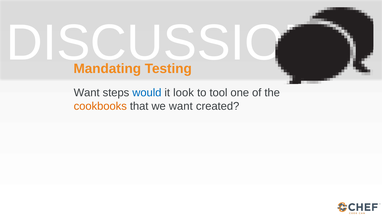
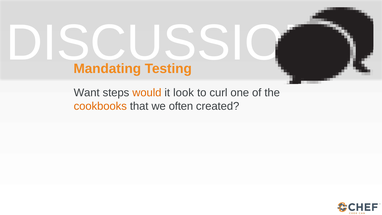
would colour: blue -> orange (147, 93)
tool: tool -> curl (218, 93)
we want: want -> often (181, 106)
